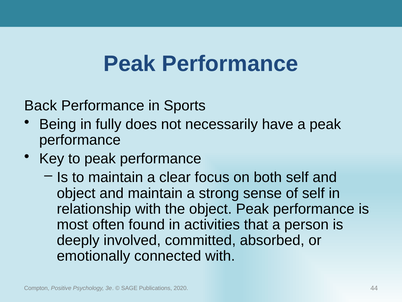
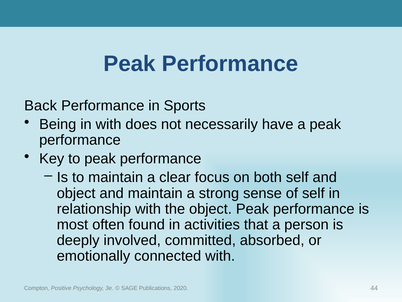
in fully: fully -> with (109, 124)
